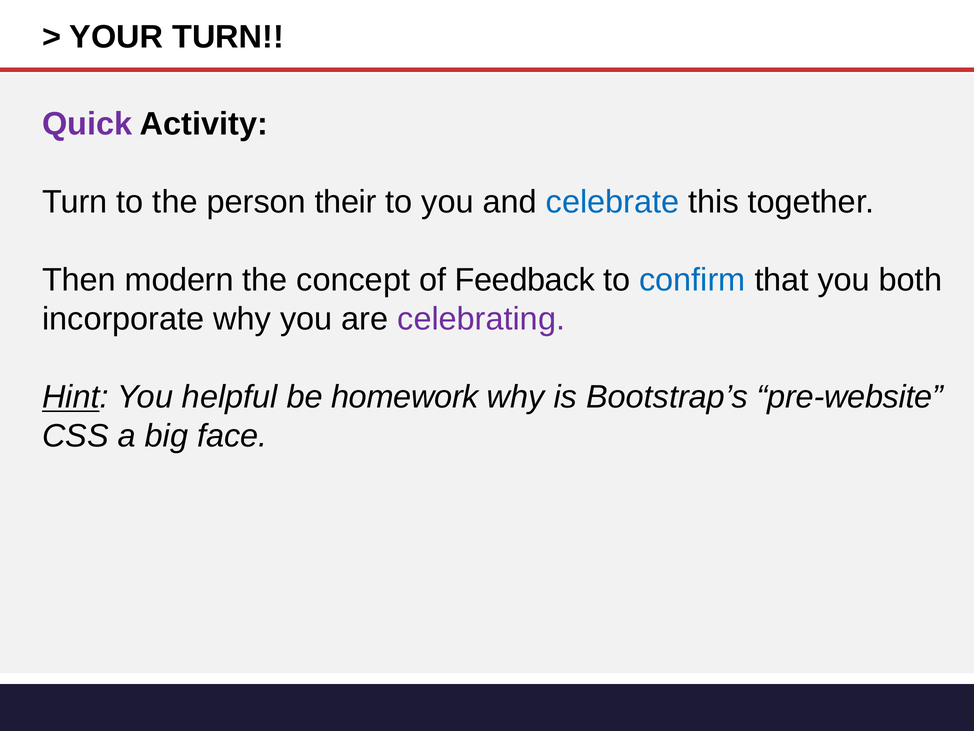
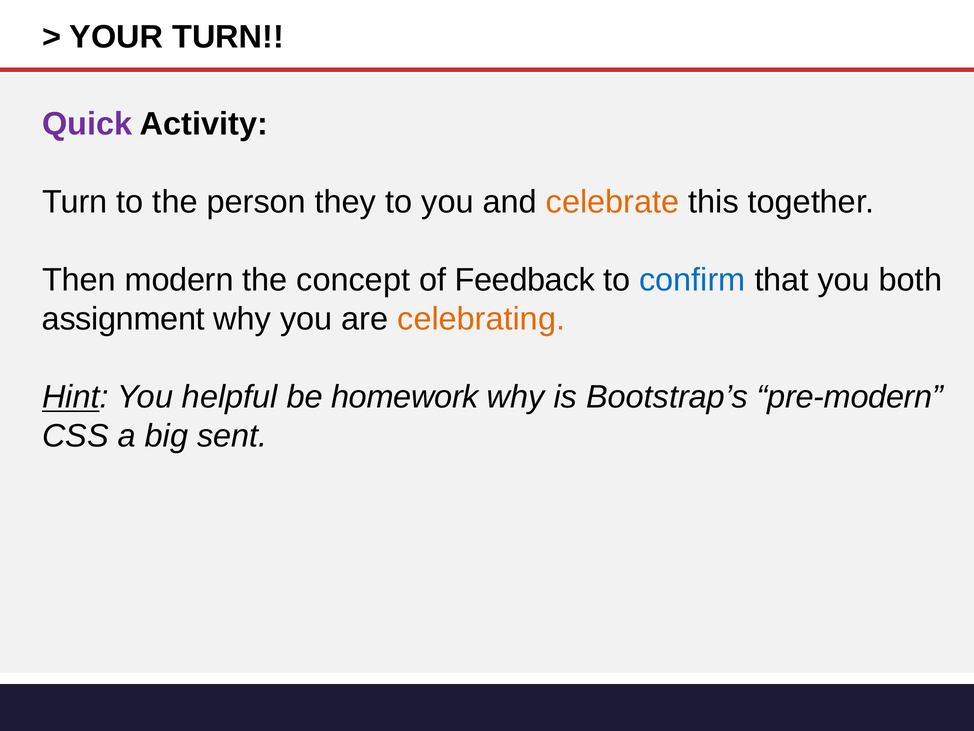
their: their -> they (346, 202)
celebrate colour: blue -> orange (613, 202)
incorporate: incorporate -> assignment (123, 319)
celebrating colour: purple -> orange (481, 319)
pre-website: pre-website -> pre-modern (850, 397)
face: face -> sent (232, 436)
